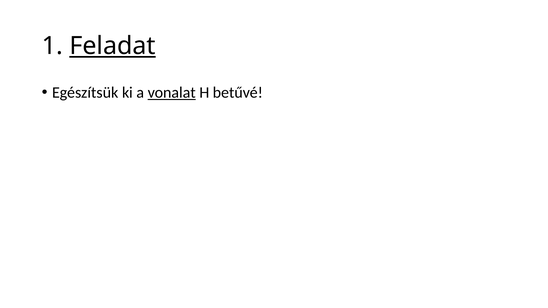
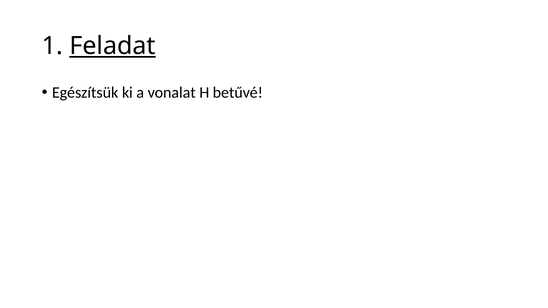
vonalat underline: present -> none (172, 93)
